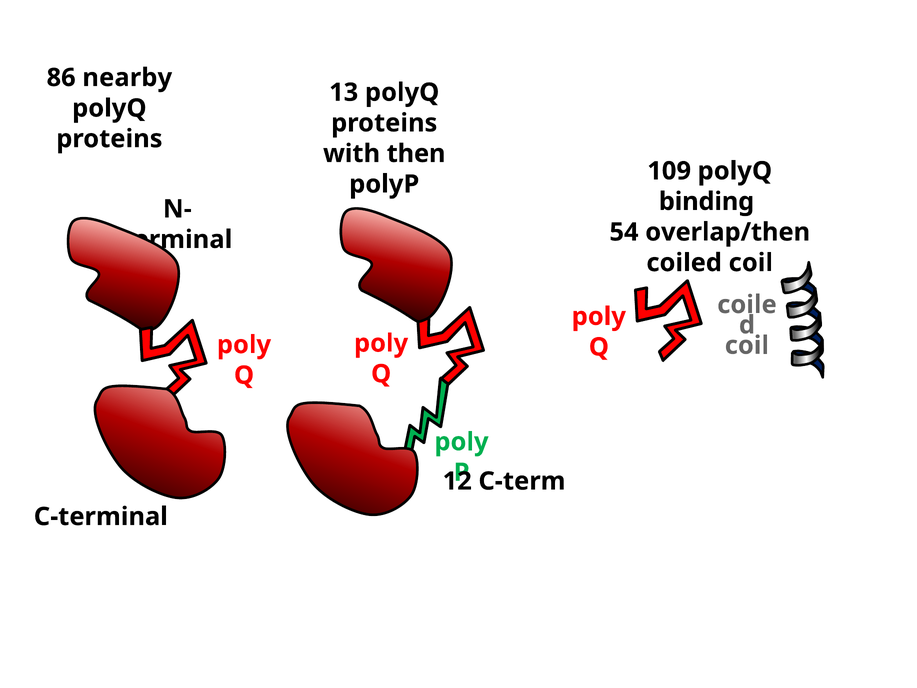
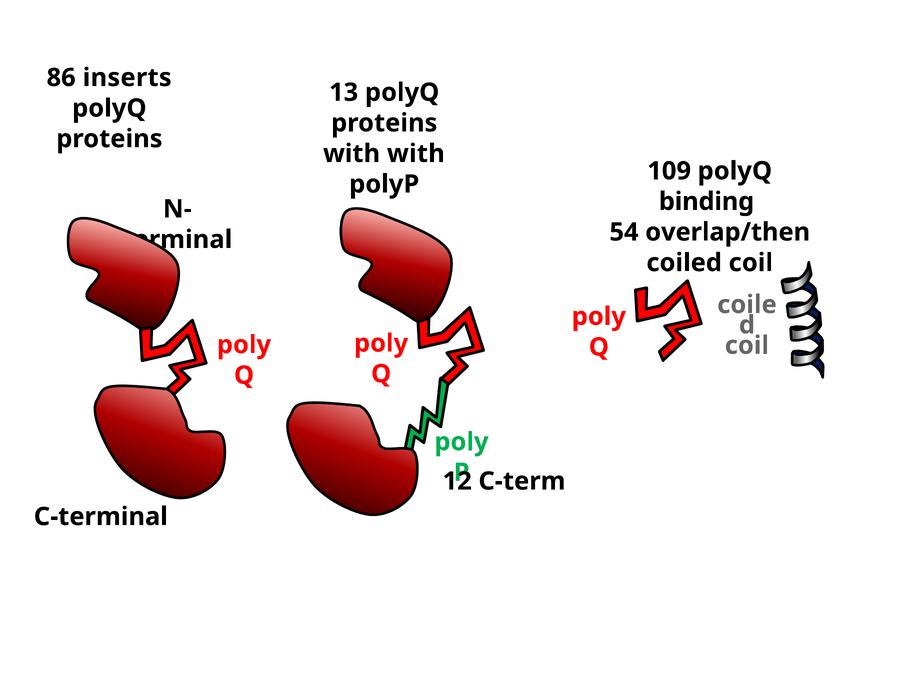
nearby: nearby -> inserts (127, 78)
with then: then -> with (416, 154)
